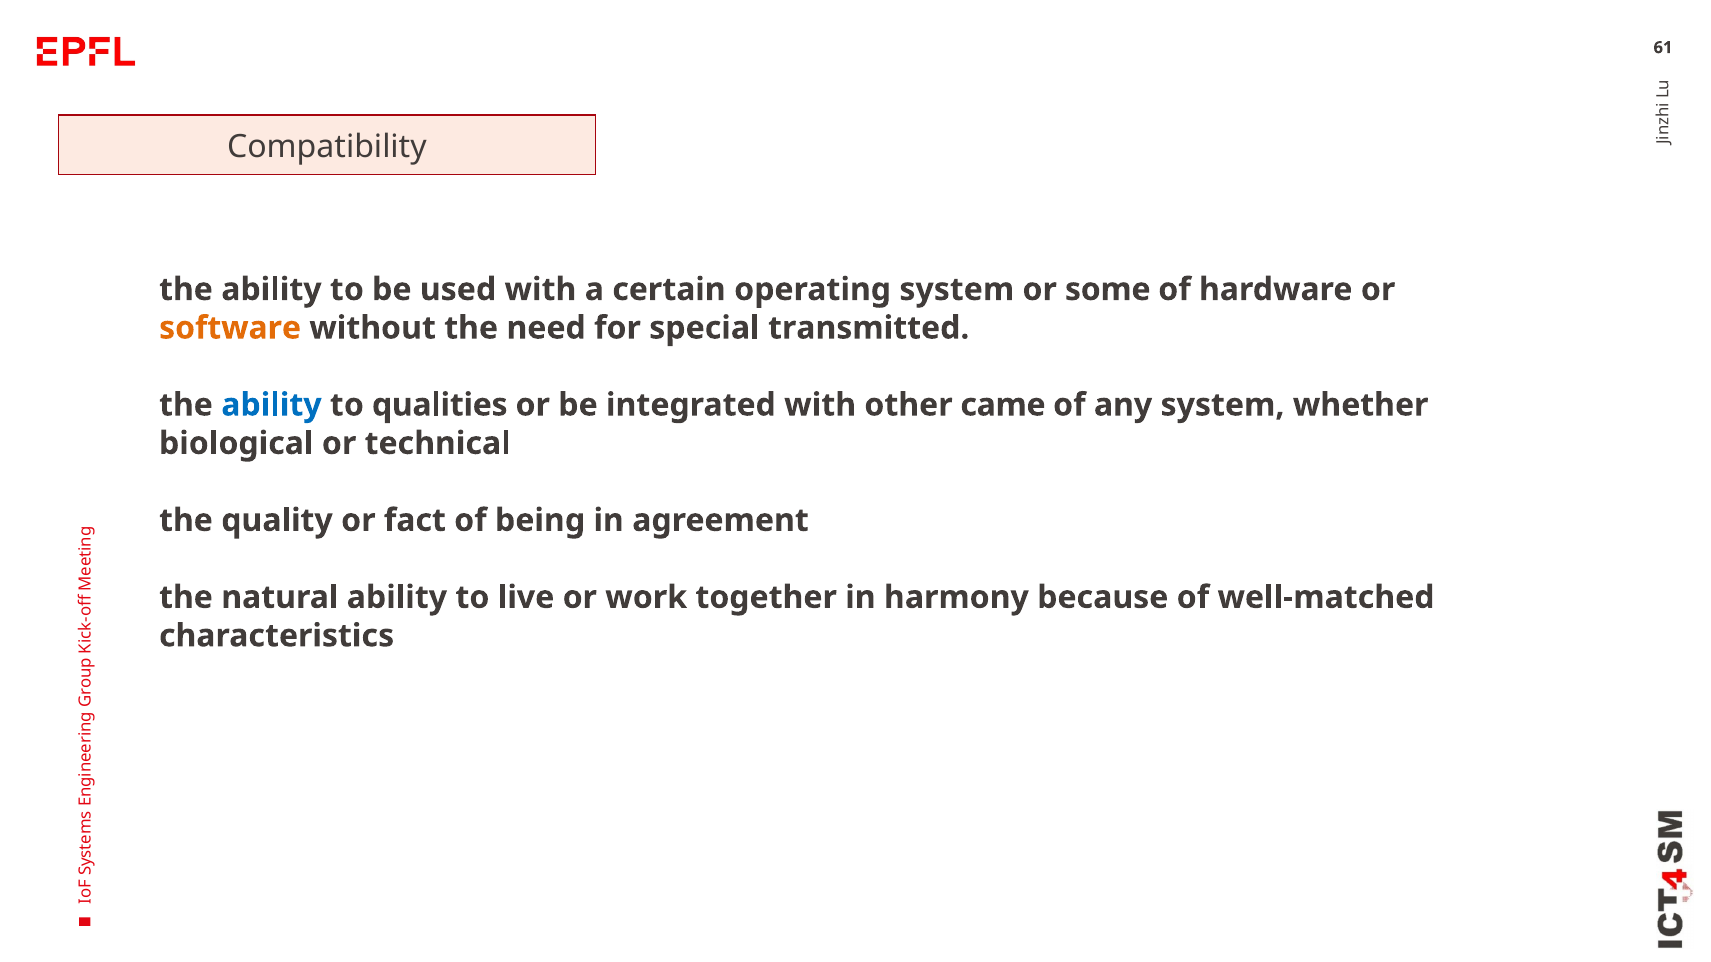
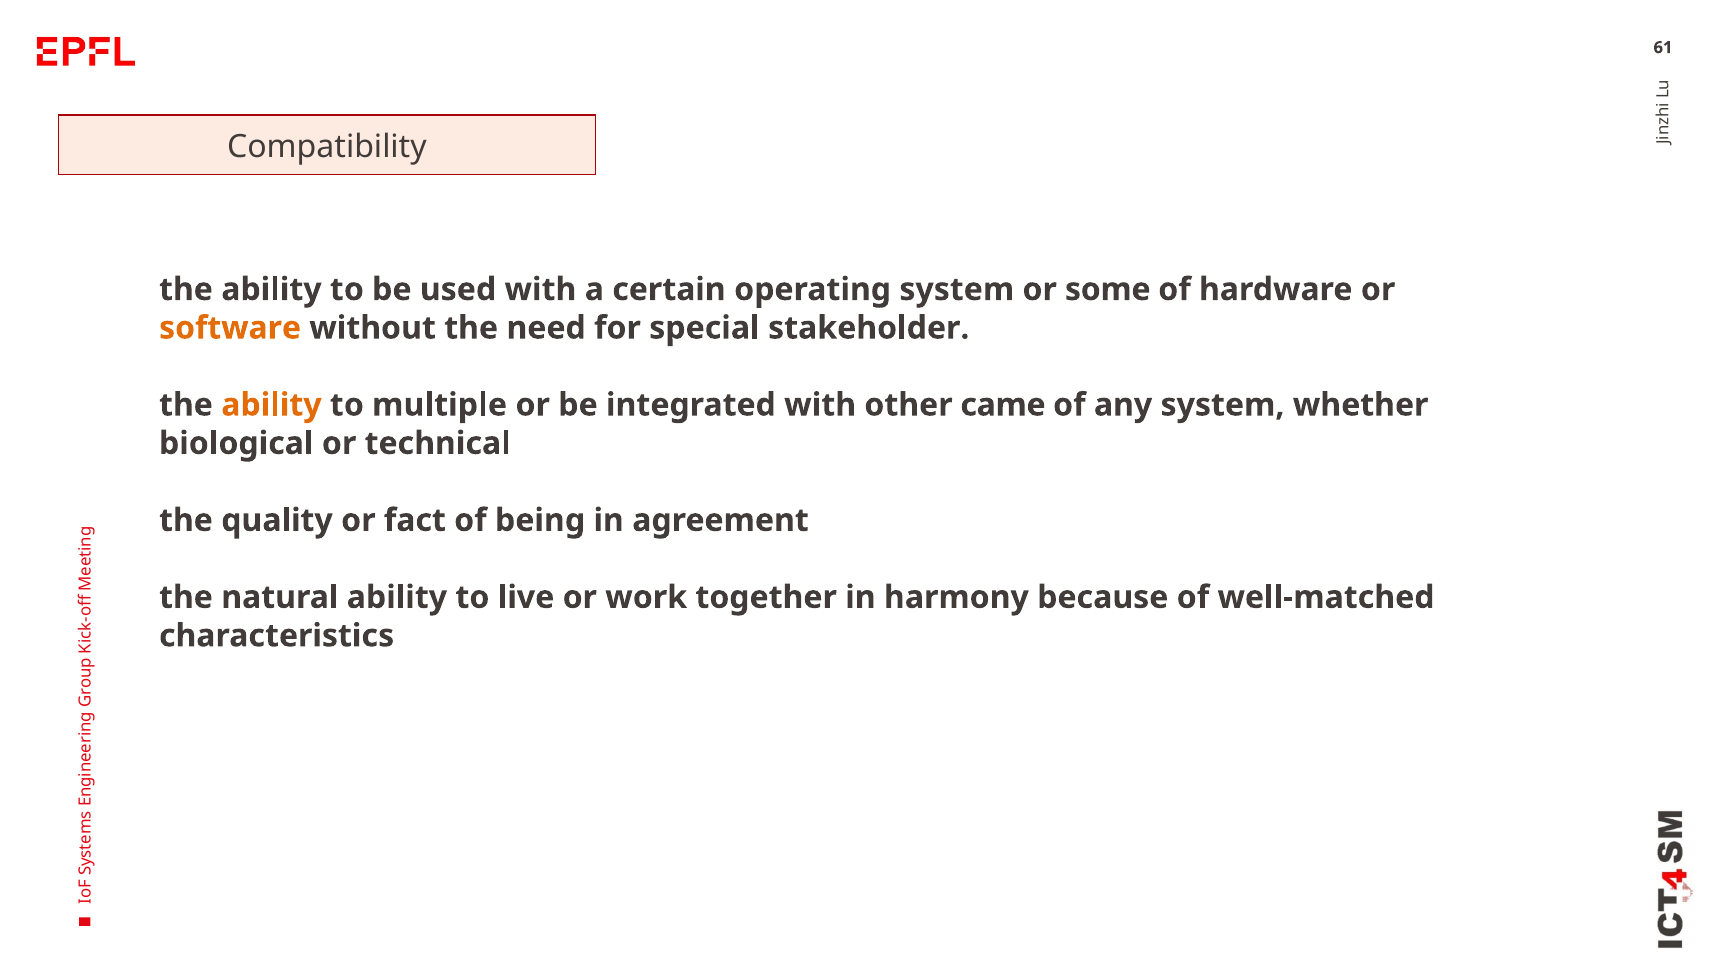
transmitted: transmitted -> stakeholder (869, 328)
ability colour: blue -> orange (271, 405)
qualities: qualities -> multiple (440, 405)
